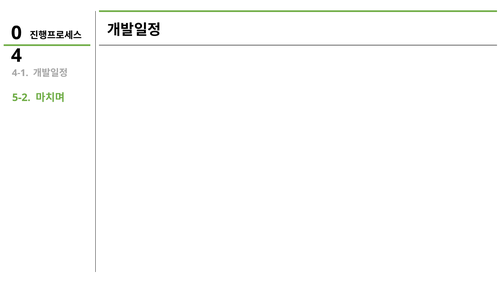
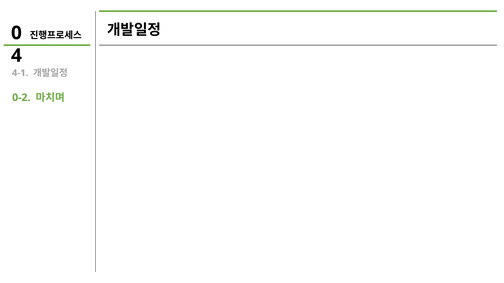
5-2: 5-2 -> 0-2 (21, 98)
